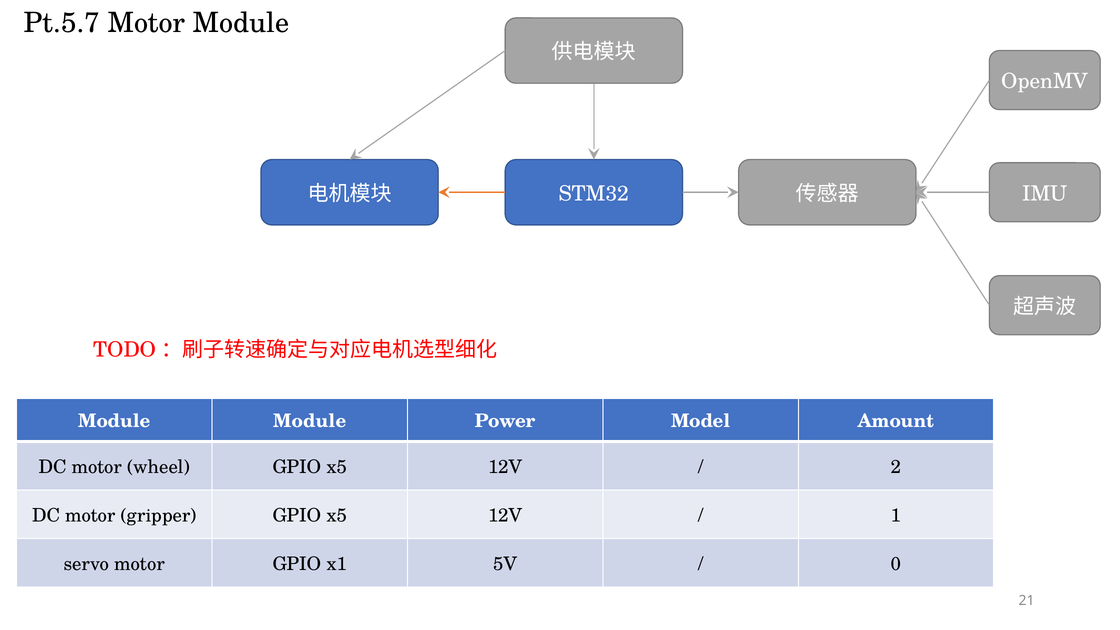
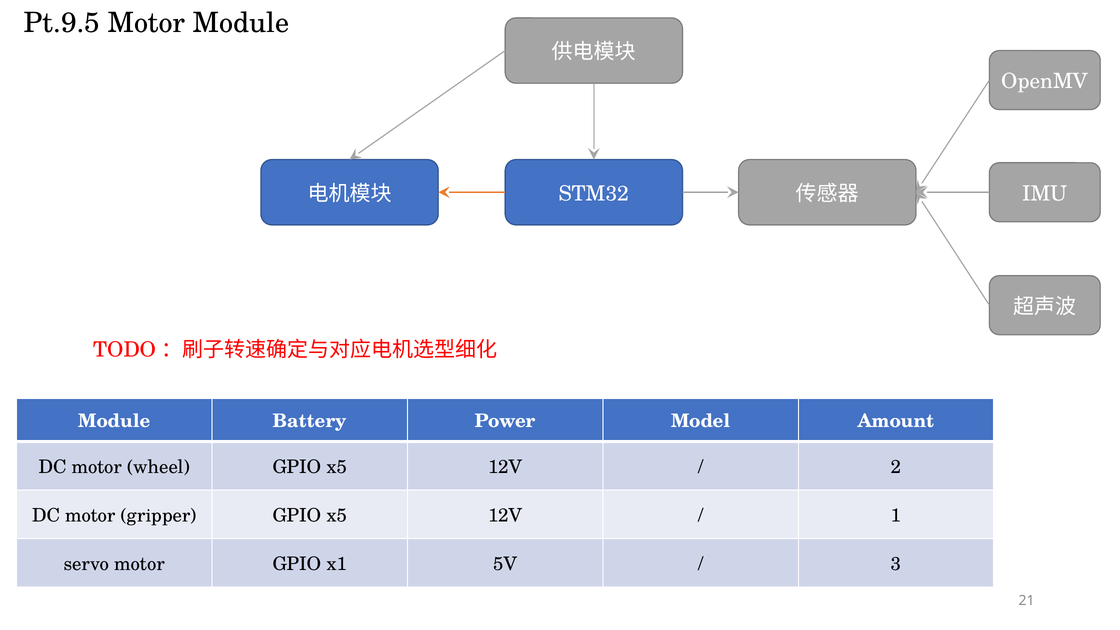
Pt.5.7: Pt.5.7 -> Pt.9.5 (62, 23)
Module: Module -> Battery (310, 421)
0: 0 -> 3 (896, 564)
